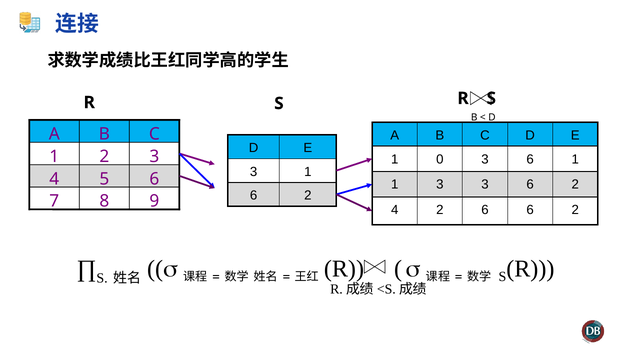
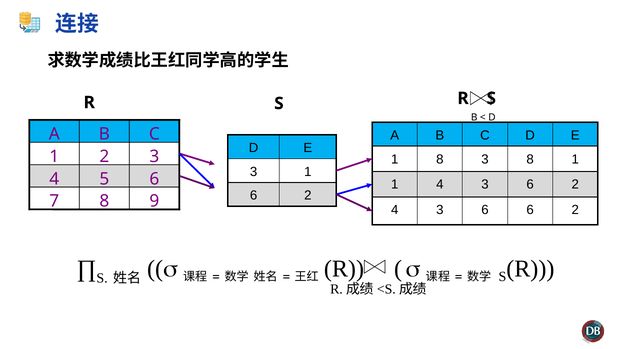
1 0: 0 -> 8 (440, 159)
6: 6 -> 8 (530, 159)
1 3: 3 -> 4 (440, 185)
2: 2 -> 3 (440, 210)
